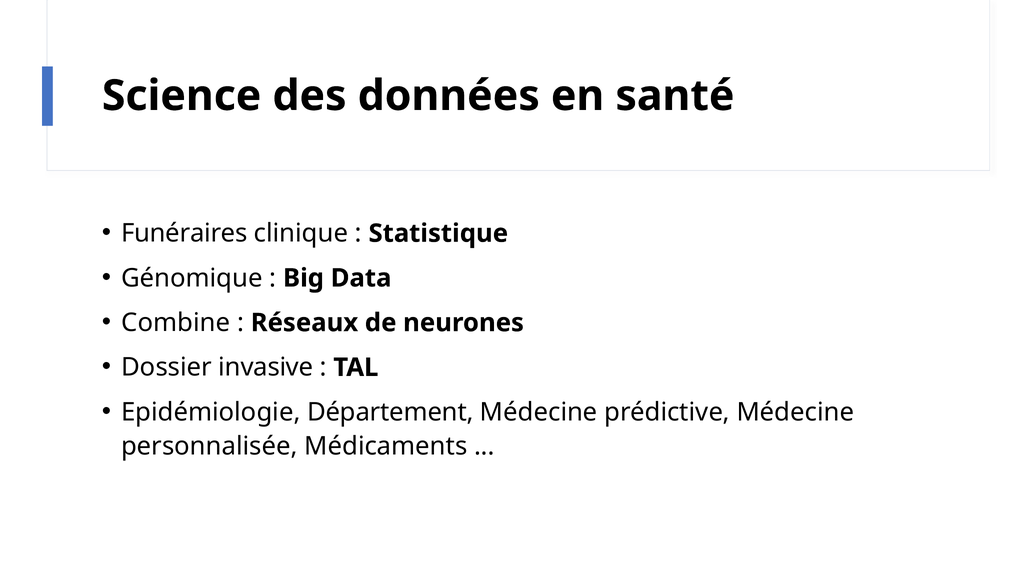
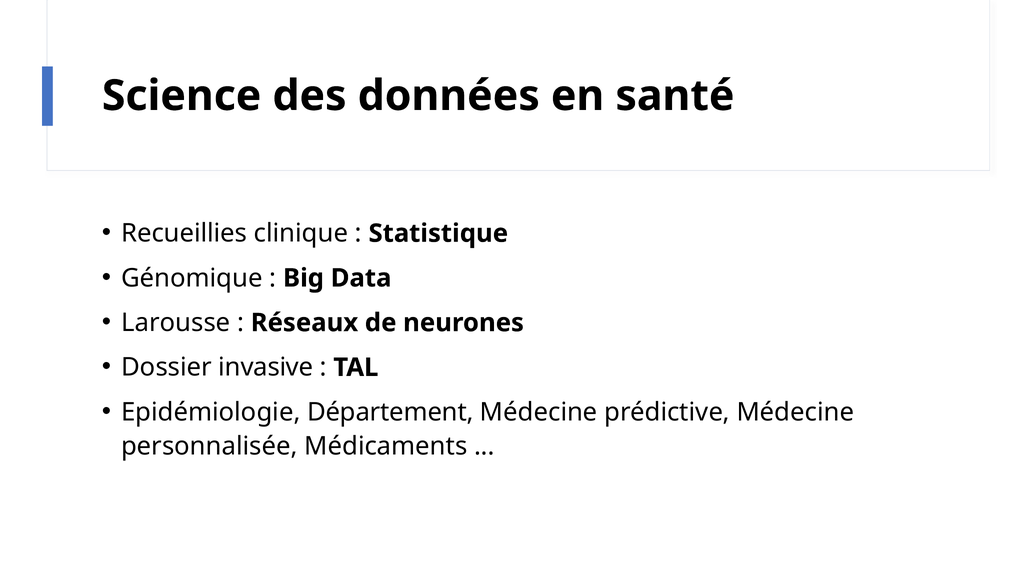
Funéraires: Funéraires -> Recueillies (184, 233)
Combine: Combine -> Larousse (176, 323)
